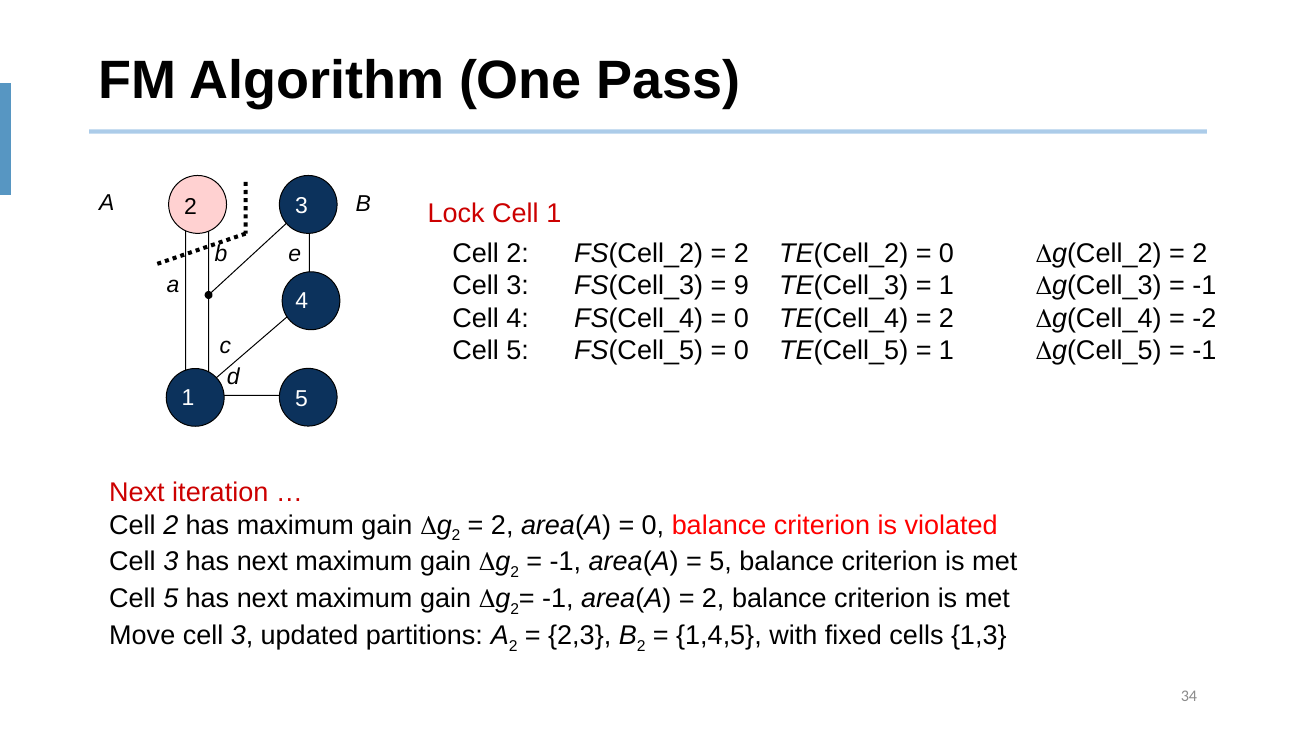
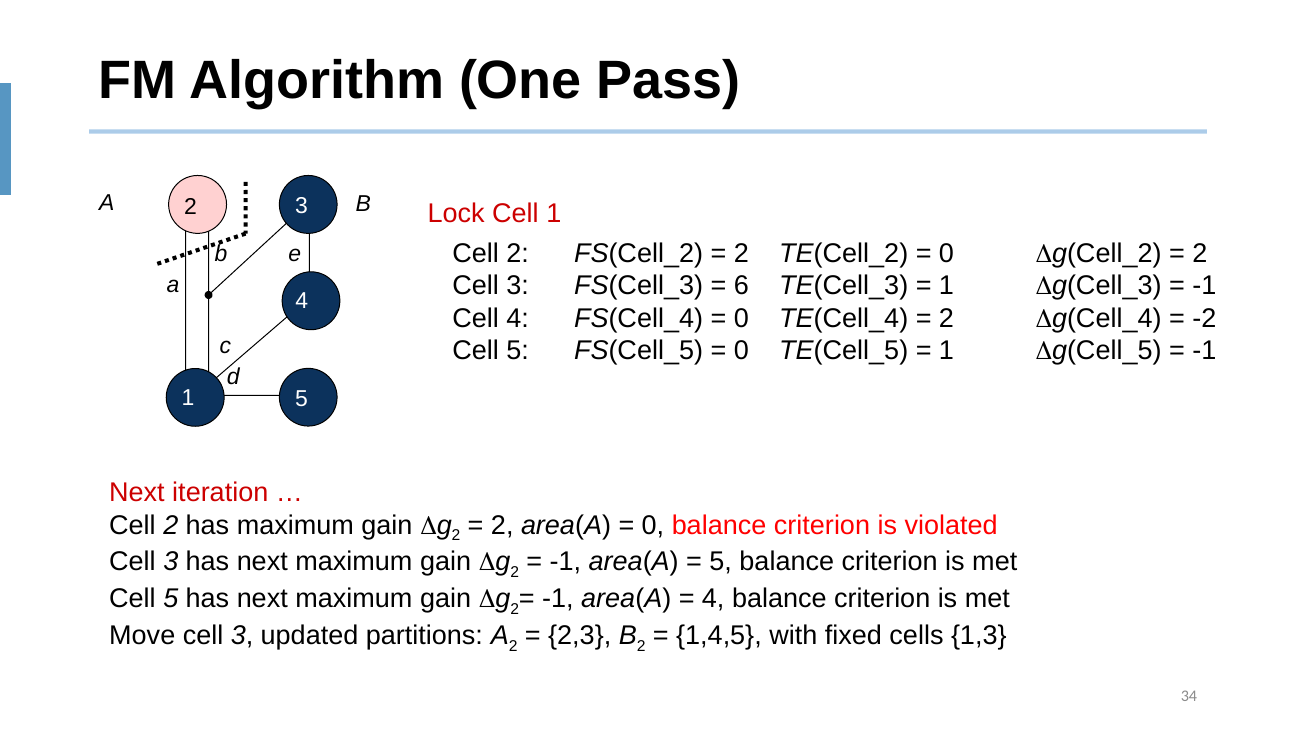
9: 9 -> 6 (741, 286)
2: 2 -> 4 (713, 599)
